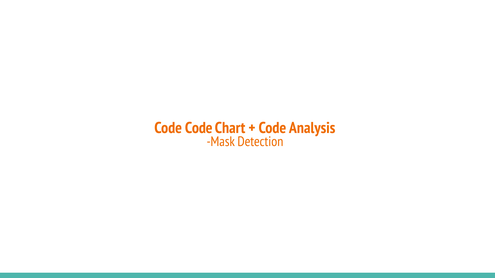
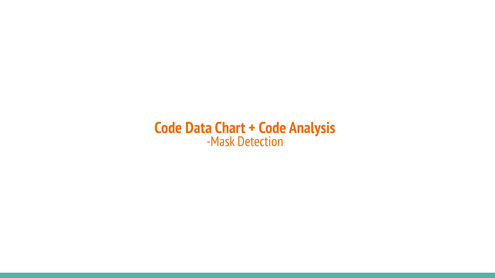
Code Code: Code -> Data (199, 128)
